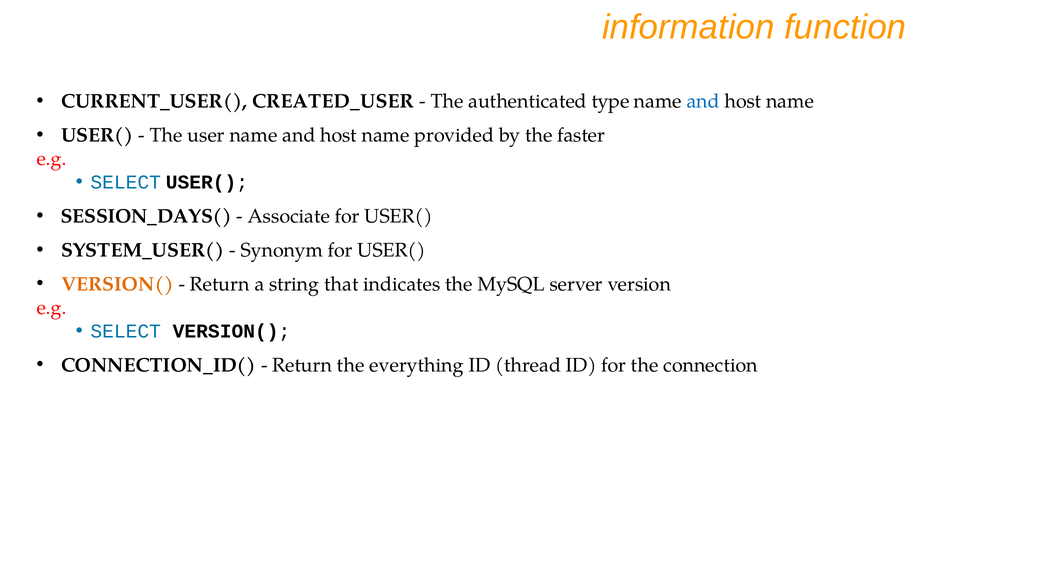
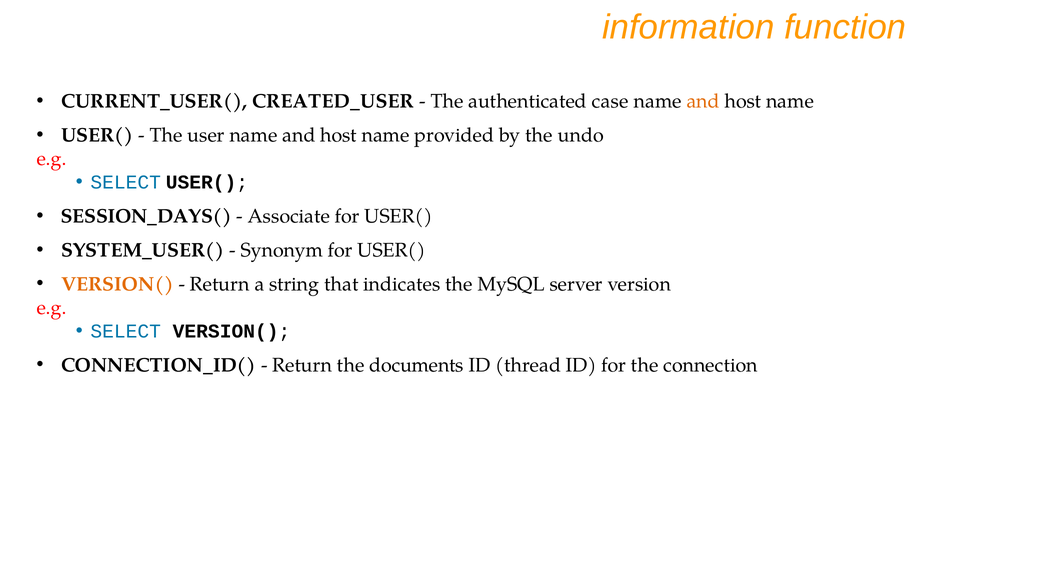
type: type -> case (610, 101)
and colour: blue -> orange (703, 101)
faster: faster -> undo (581, 135)
everything: everything -> documents (417, 365)
